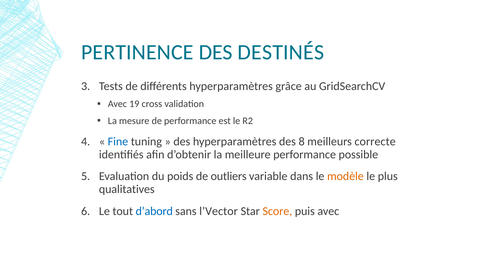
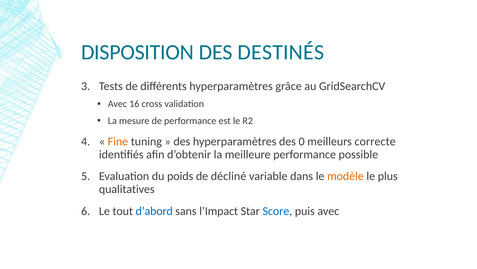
PERTINENCE: PERTINENCE -> DISPOSITION (138, 52)
19: 19 -> 16 (134, 104)
Fine colour: blue -> orange (118, 141)
8: 8 -> 0 (302, 141)
outliers: outliers -> décliné (229, 176)
l’Vector: l’Vector -> l’Impact (219, 211)
Score colour: orange -> blue (277, 211)
